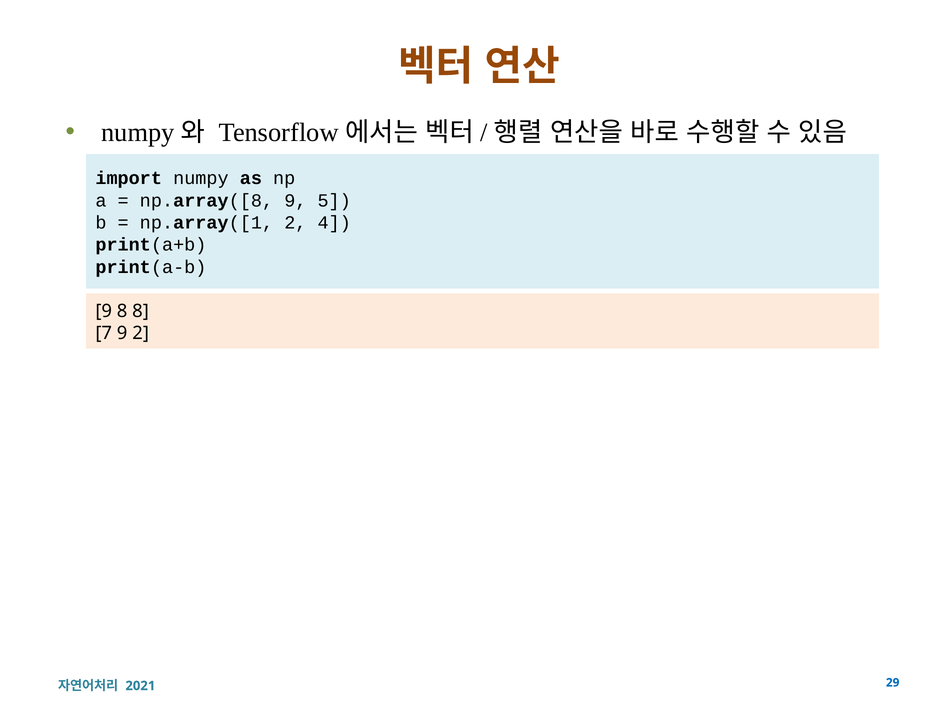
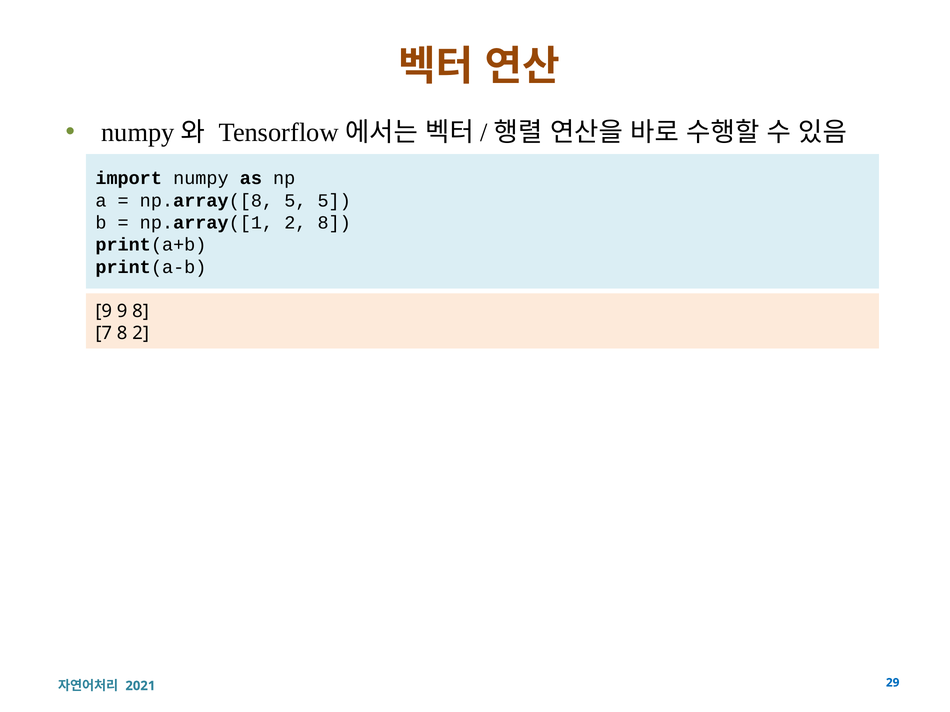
np.array([8 9: 9 -> 5 (295, 201)
2 4: 4 -> 8 (334, 223)
9 8: 8 -> 9 (122, 311)
7 9: 9 -> 8 (122, 334)
